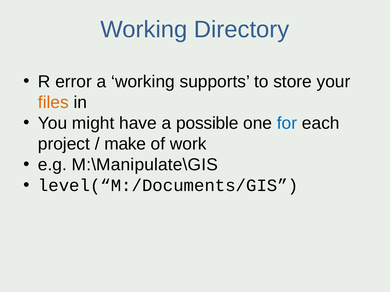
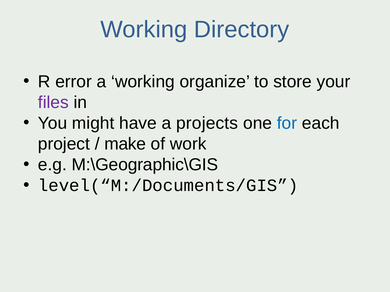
supports: supports -> organize (215, 82)
files colour: orange -> purple (53, 103)
possible: possible -> projects (207, 123)
M:\Manipulate\GIS: M:\Manipulate\GIS -> M:\Geographic\GIS (145, 165)
